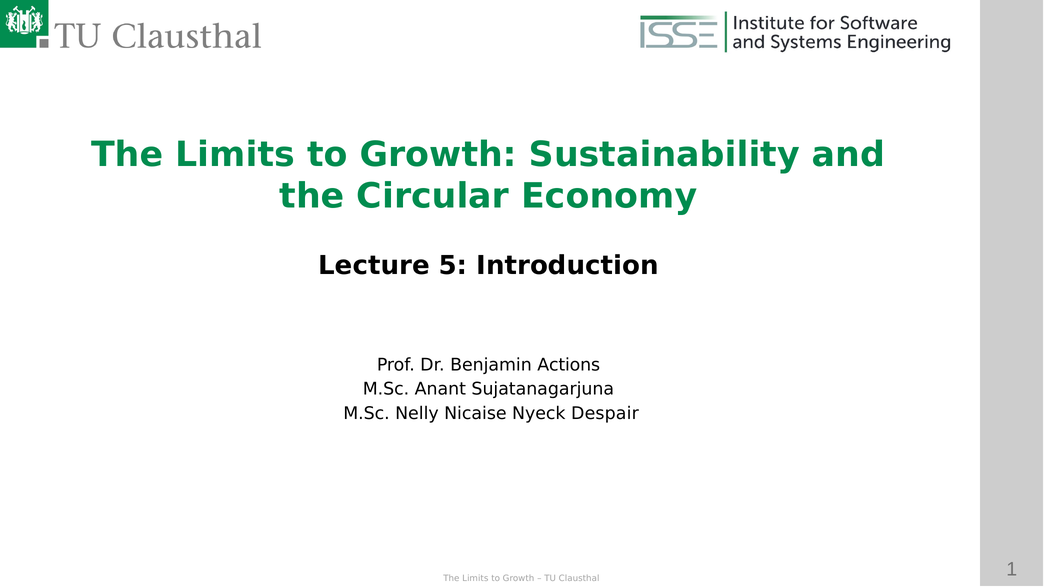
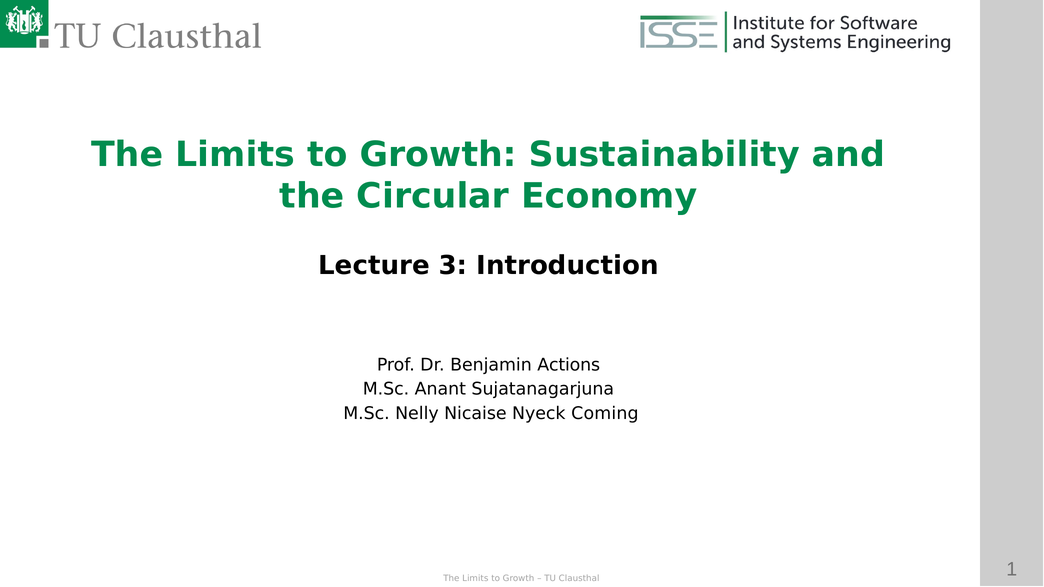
5: 5 -> 3 (453, 266)
Despair: Despair -> Coming (605, 414)
